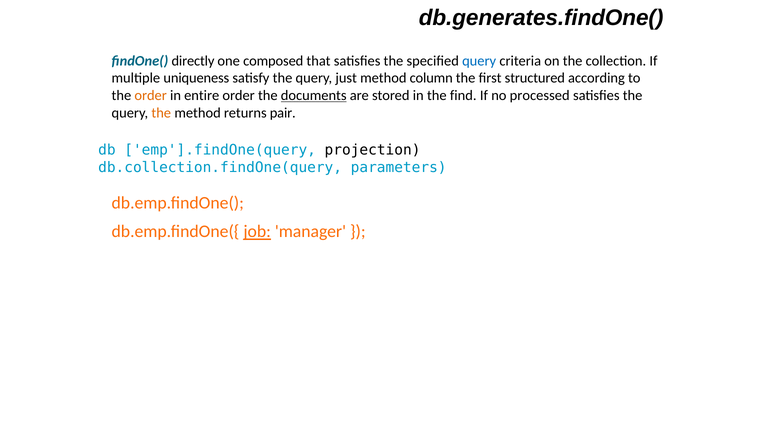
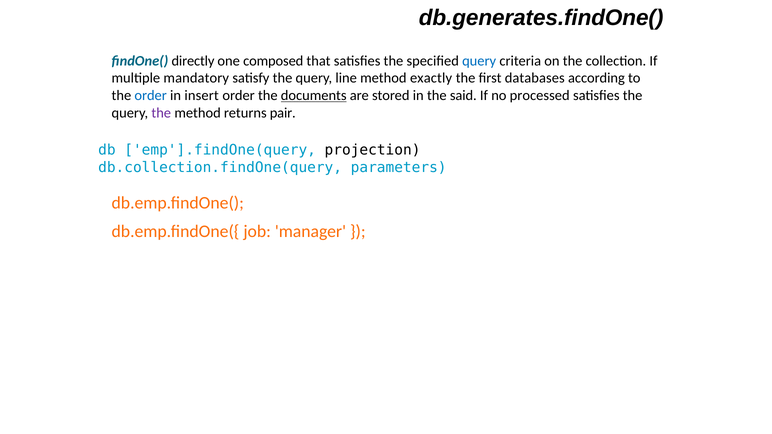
uniqueness: uniqueness -> mandatory (196, 78)
just: just -> line (346, 78)
column: column -> exactly (431, 78)
structured: structured -> databases (535, 78)
order colour: orange -> blue (151, 96)
entire: entire -> insert (202, 96)
find: find -> said (463, 96)
the colour: orange -> purple (161, 113)
job underline: present -> none (257, 232)
